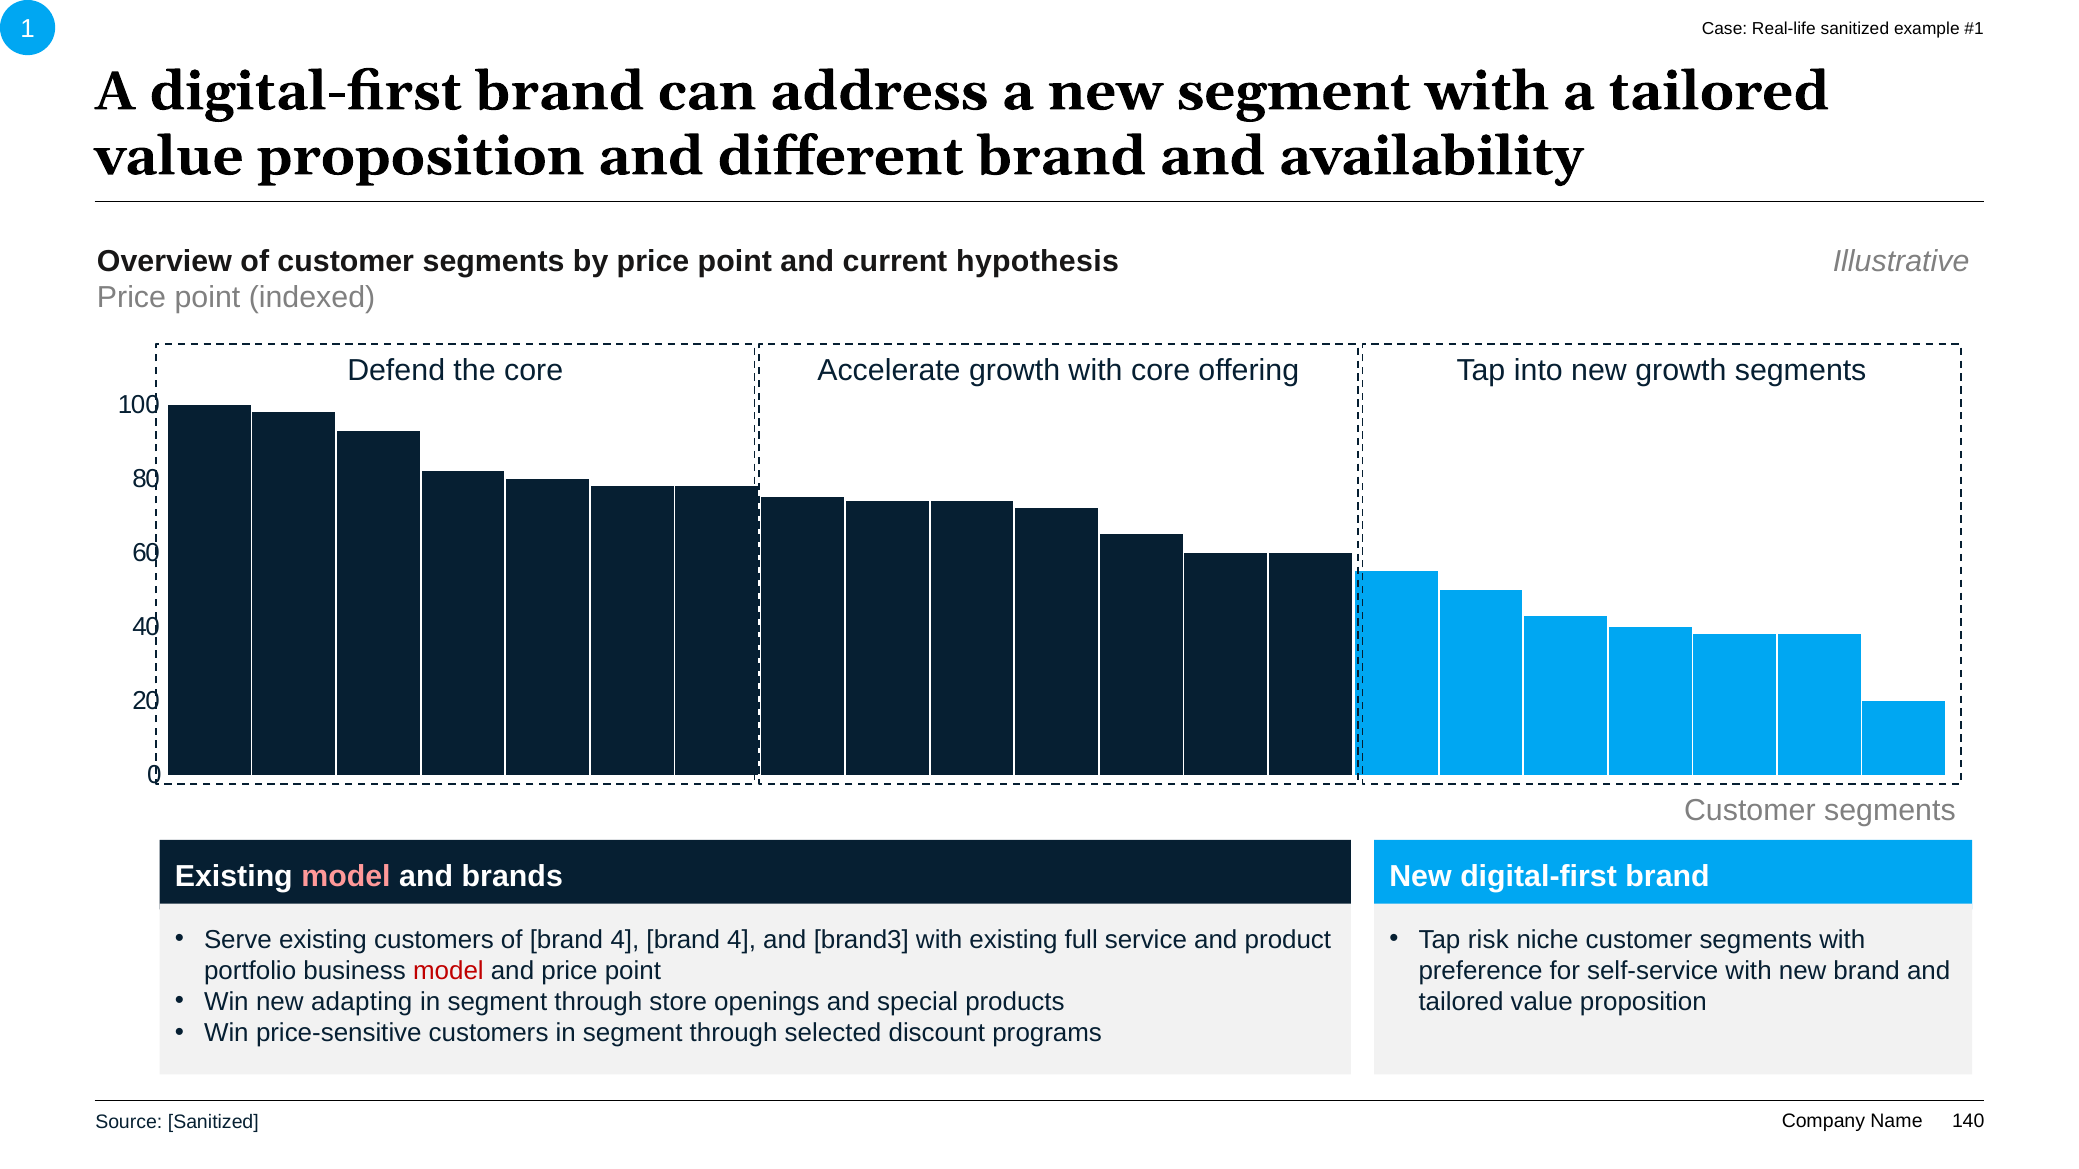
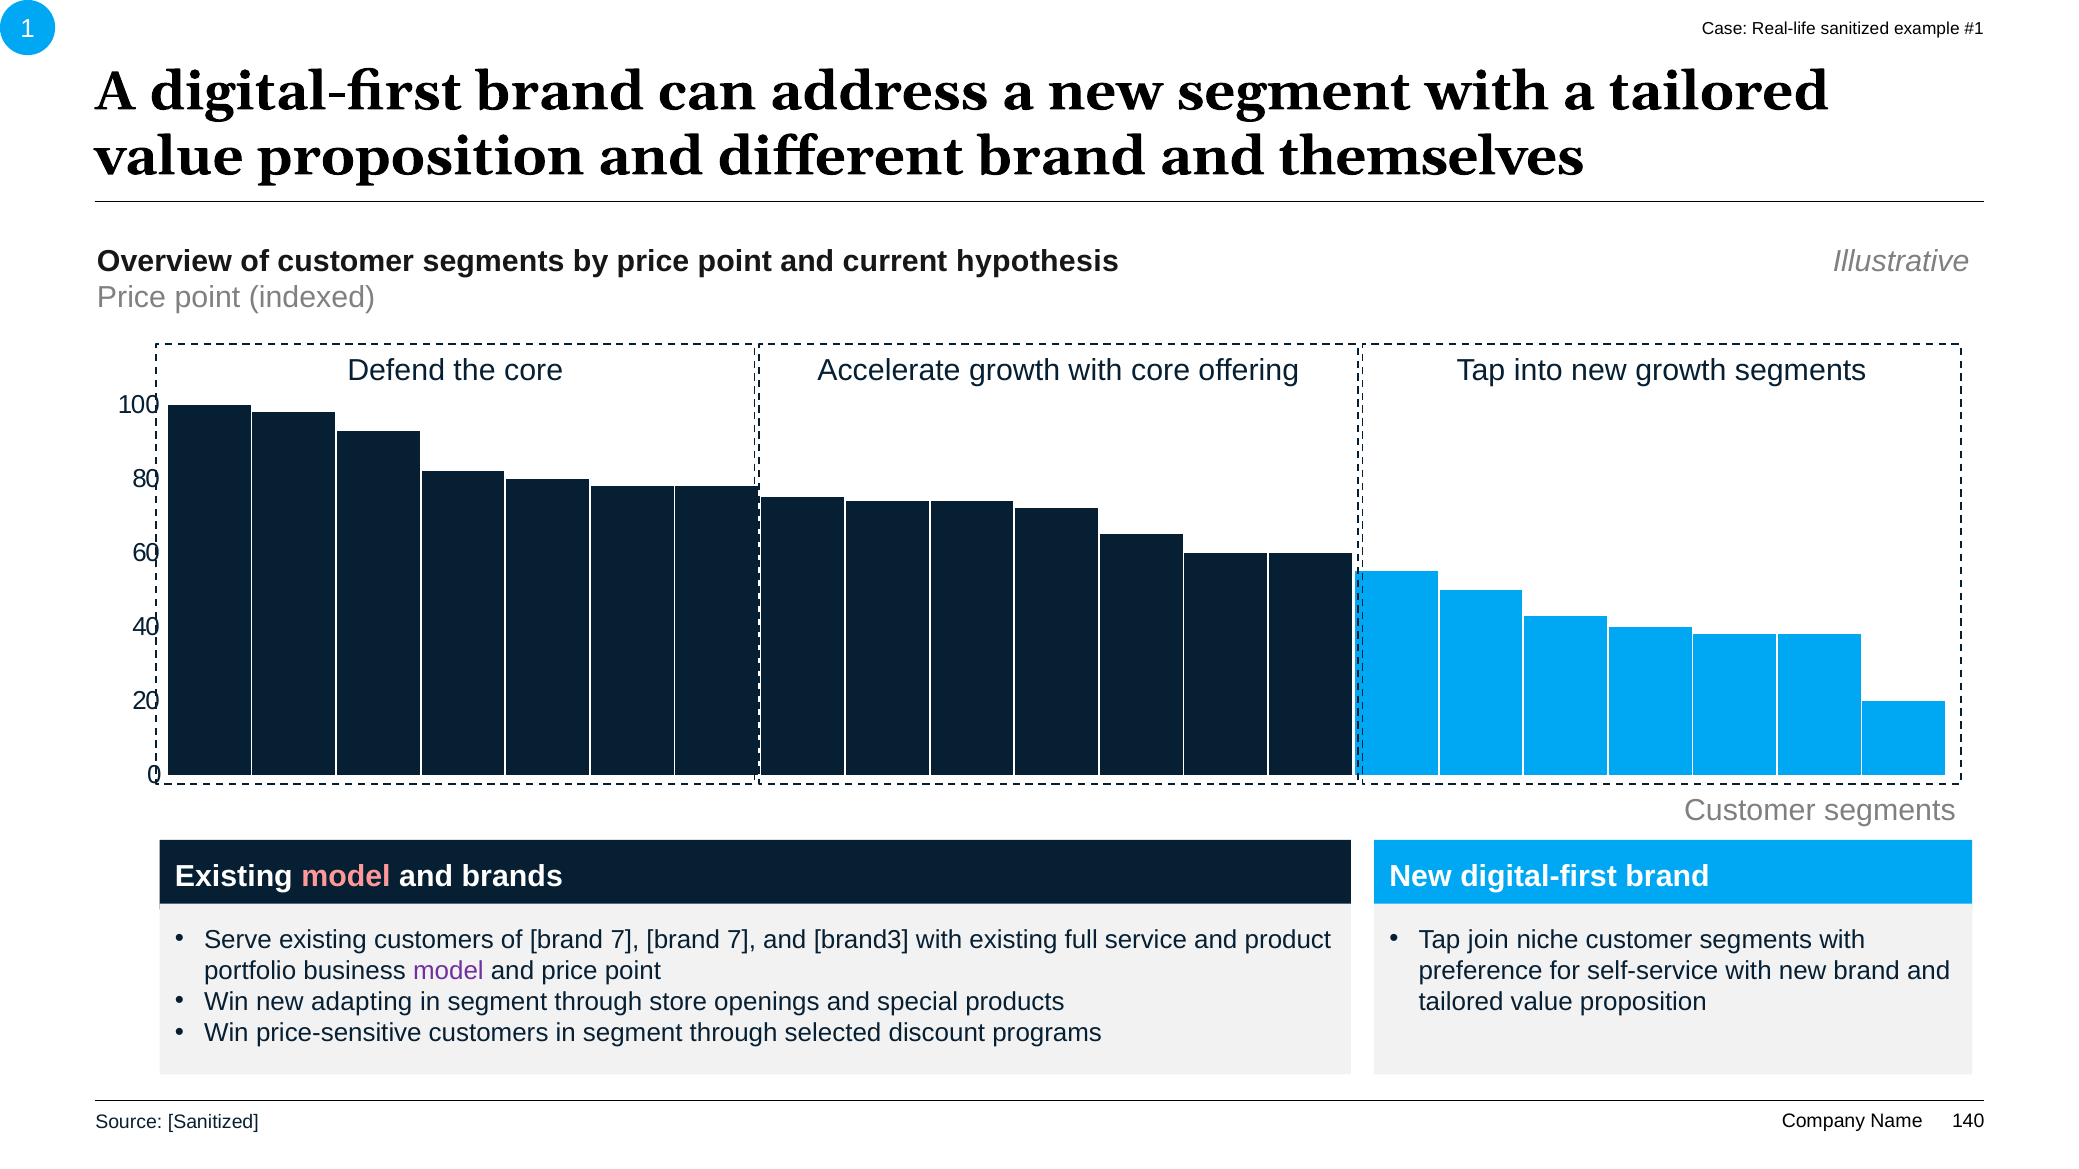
availability: availability -> themselves (1431, 157)
of brand 4: 4 -> 7 (625, 940)
4: 4 -> 7 (742, 940)
risk: risk -> join (1488, 940)
model colour: red -> purple (448, 971)
